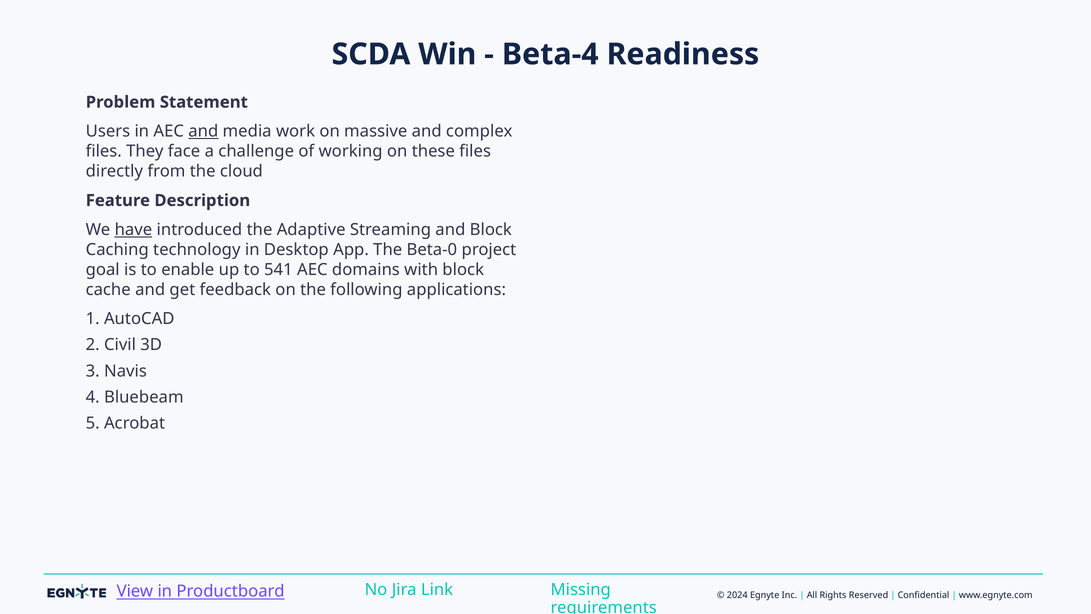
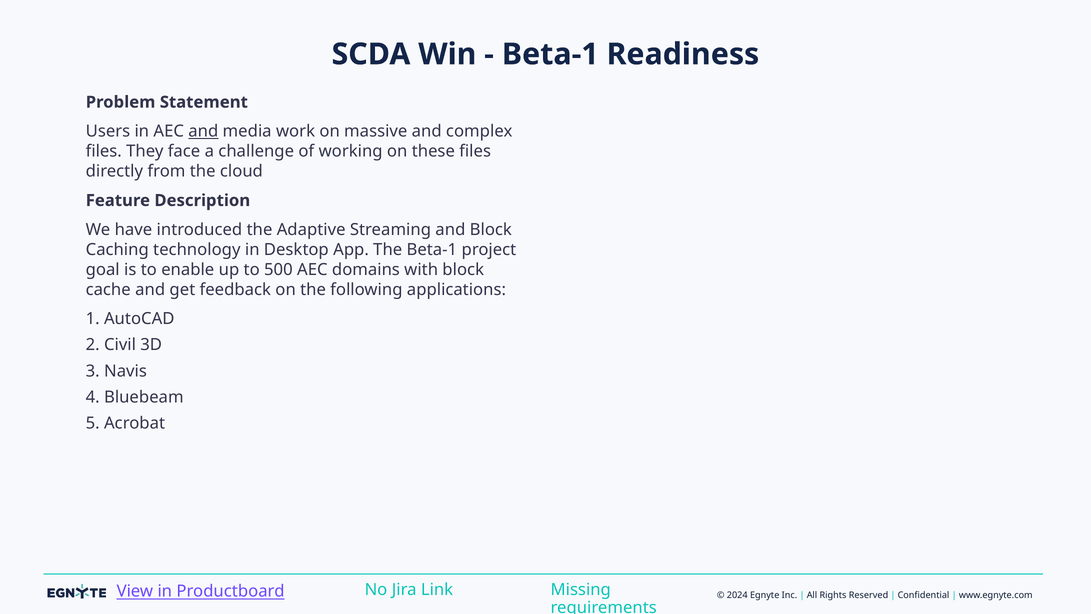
Beta-4: Beta-4 -> Beta-1 (550, 54)
have underline: present -> none (133, 230)
The Beta-0: Beta-0 -> Beta-1 (432, 250)
541: 541 -> 500 (278, 270)
